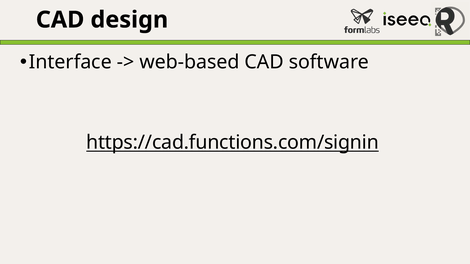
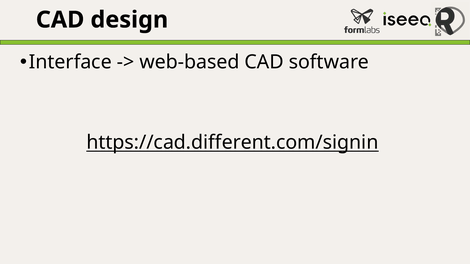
https://cad.functions.com/signin: https://cad.functions.com/signin -> https://cad.different.com/signin (232, 142)
